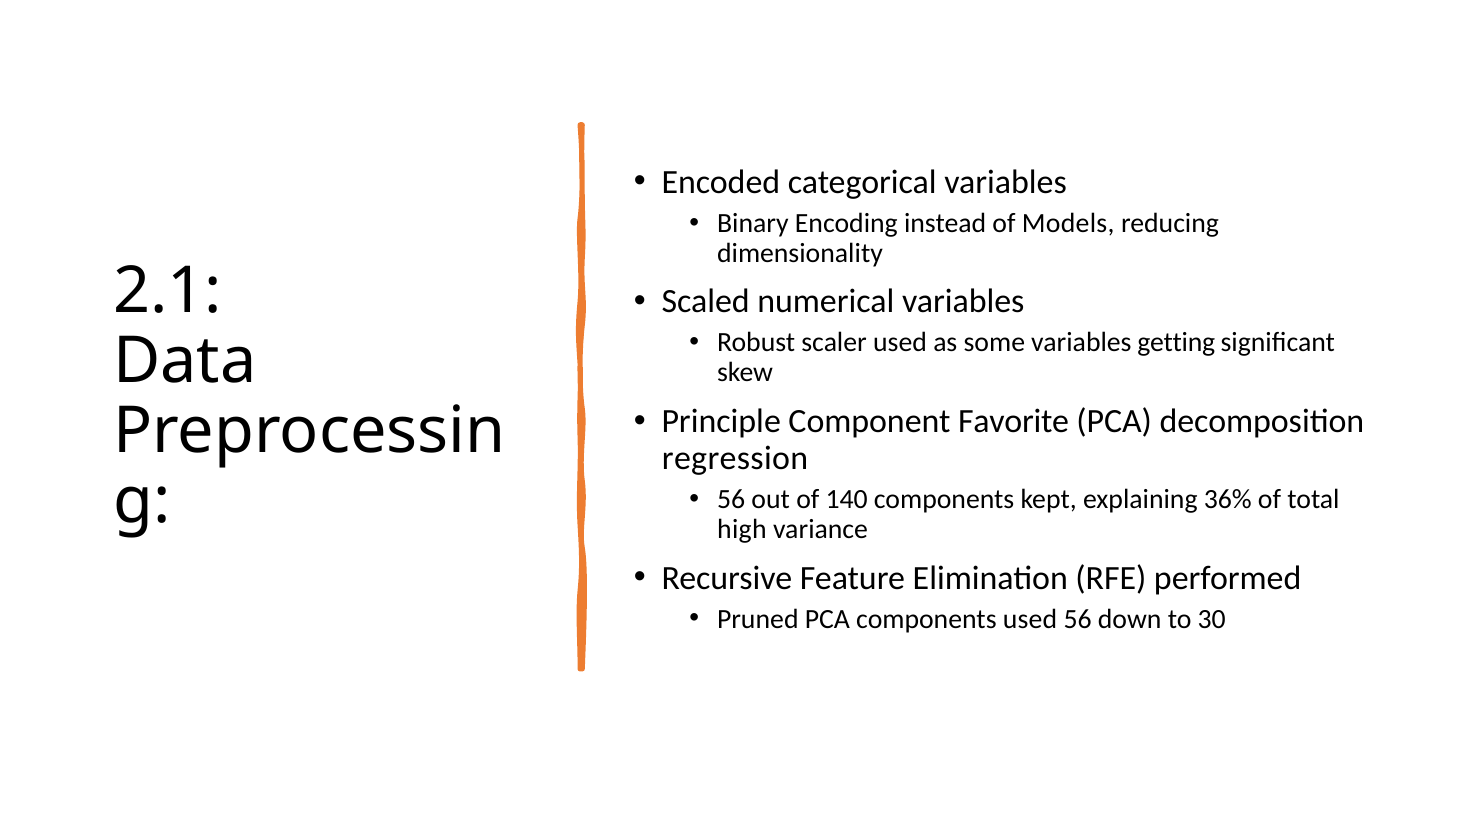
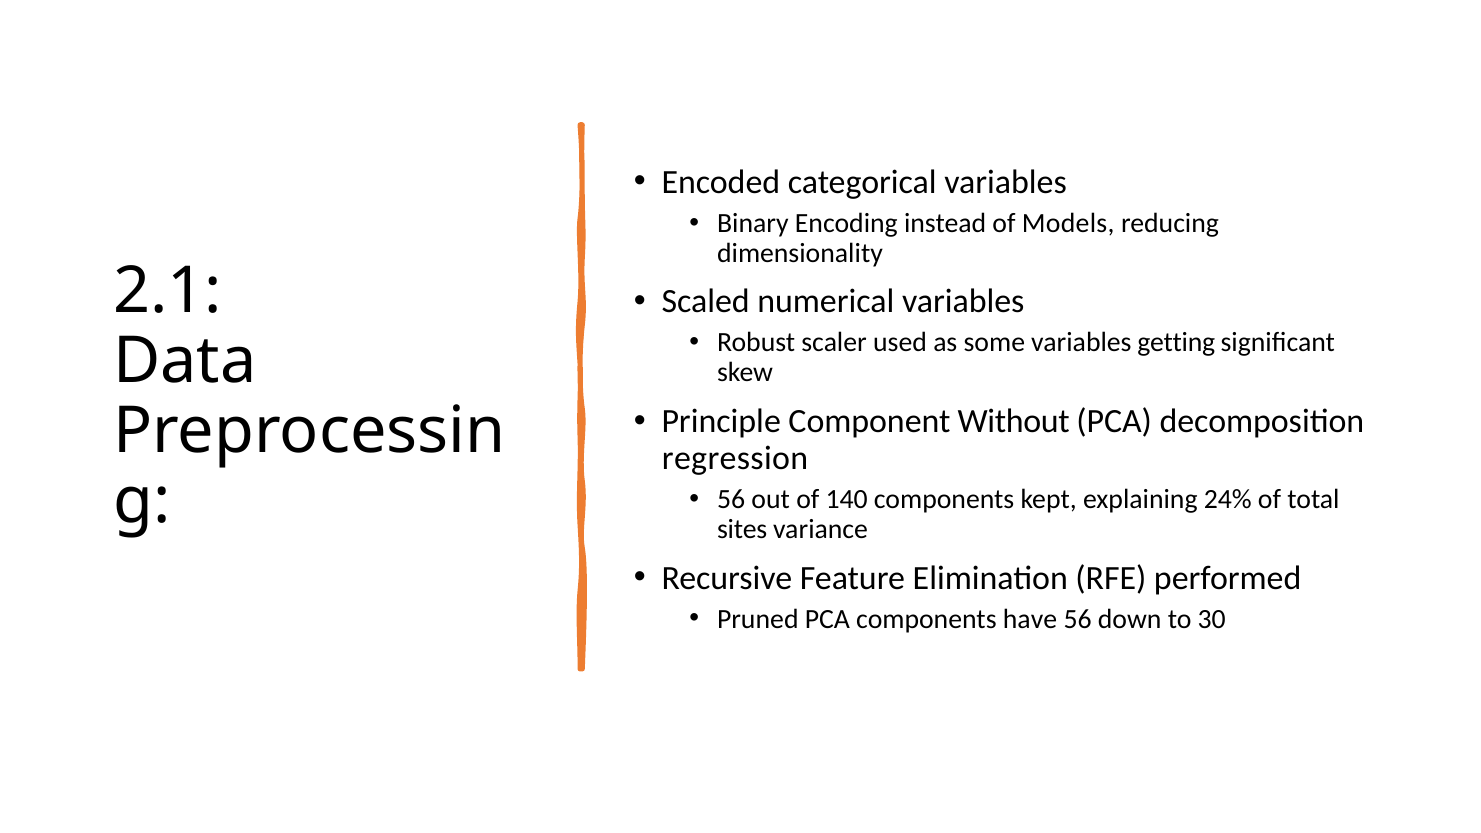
Favorite: Favorite -> Without (1014, 422)
36%: 36% -> 24% (1228, 499)
high: high -> sites (742, 529)
components used: used -> have (1030, 619)
